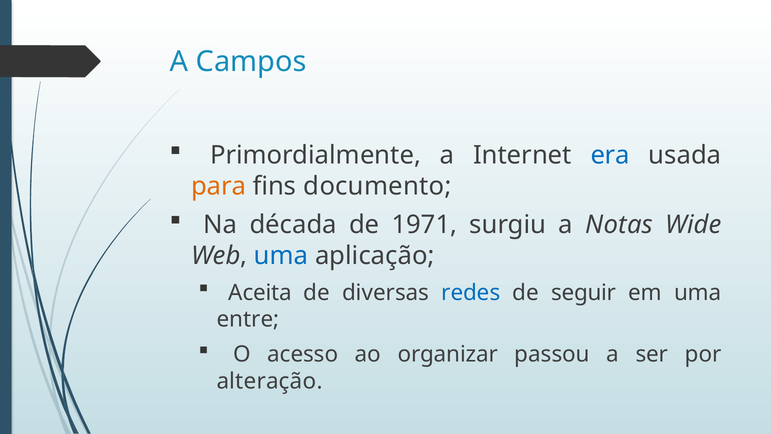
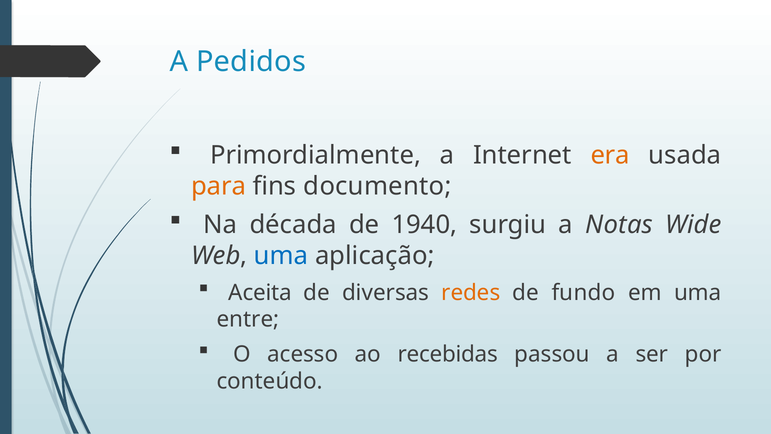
Campos: Campos -> Pedidos (251, 62)
era colour: blue -> orange (610, 155)
1971: 1971 -> 1940 (424, 225)
redes colour: blue -> orange (471, 292)
seguir: seguir -> fundo (583, 292)
organizar: organizar -> recebidas (448, 354)
alteração: alteração -> conteúdo (270, 381)
